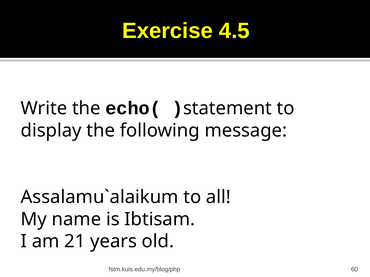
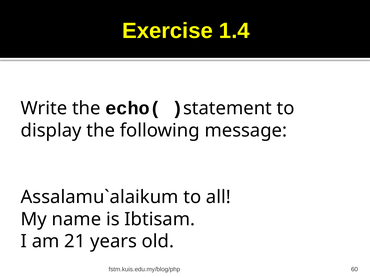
4.5: 4.5 -> 1.4 (234, 31)
